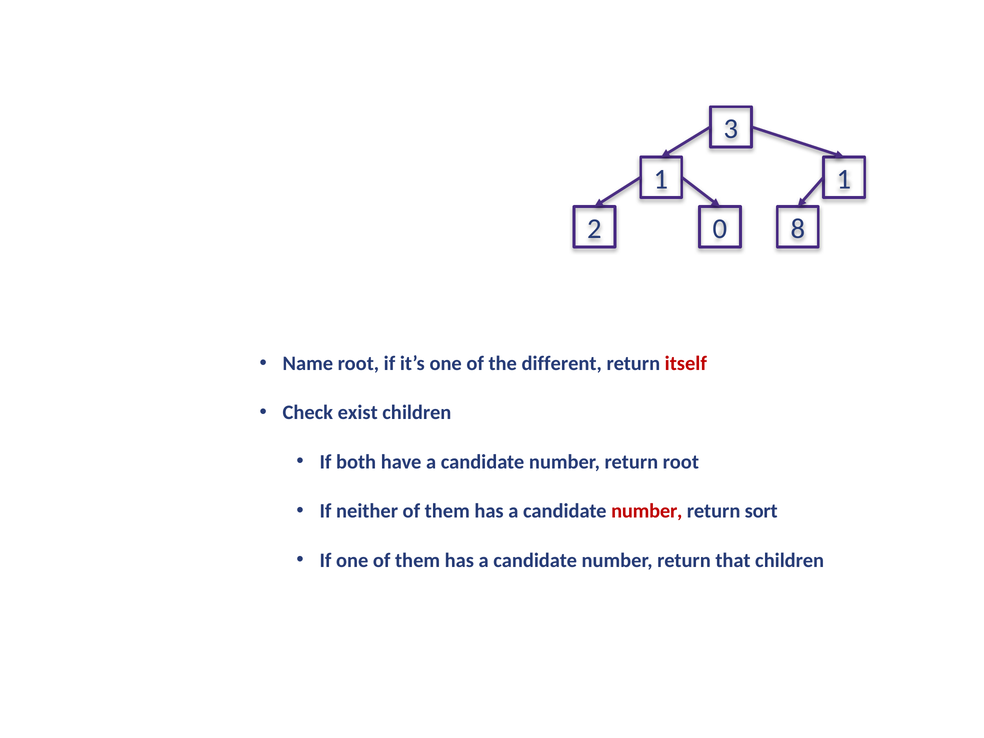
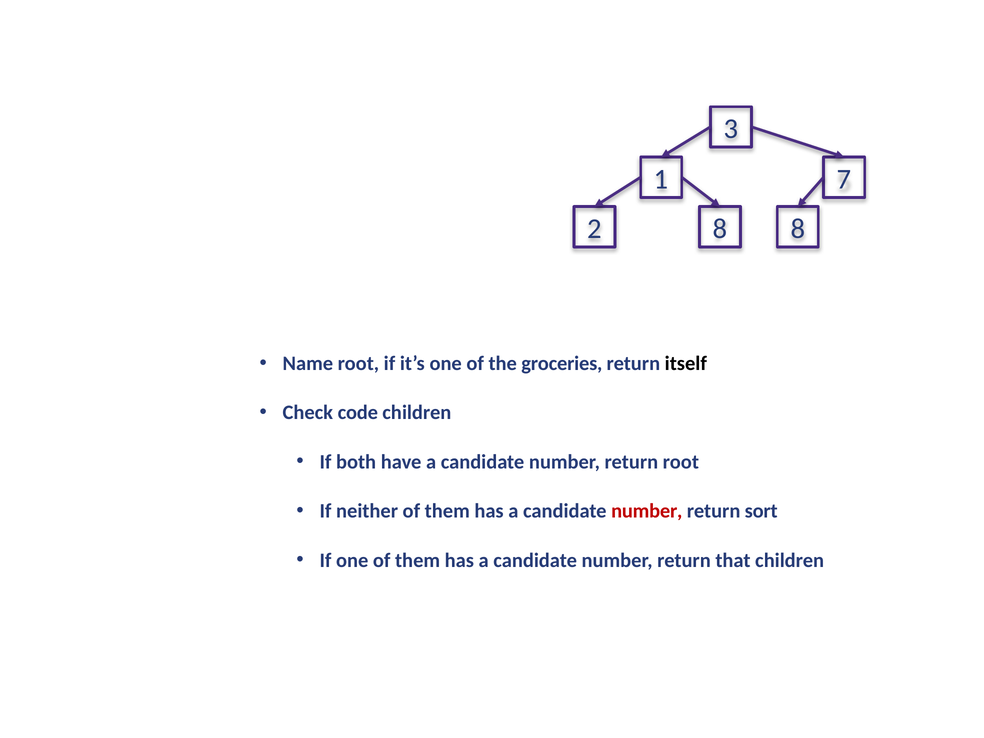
1 1: 1 -> 7 (844, 179)
2 0: 0 -> 8 (720, 229)
different: different -> groceries (562, 363)
itself colour: red -> black (686, 363)
exist: exist -> code (358, 413)
